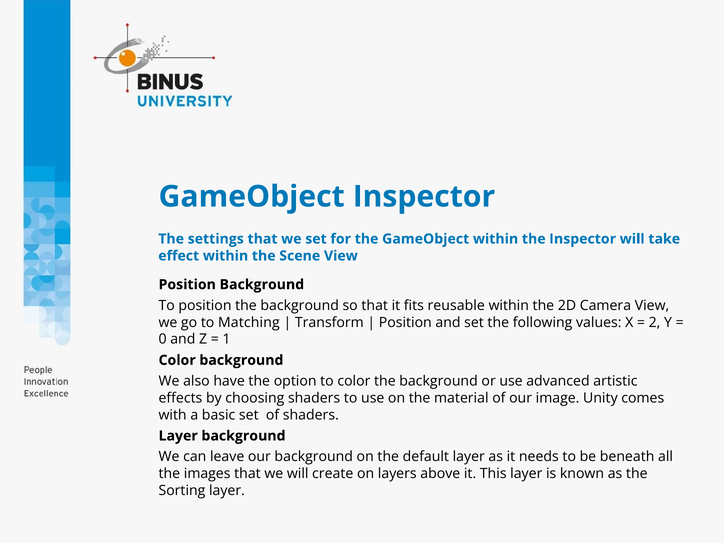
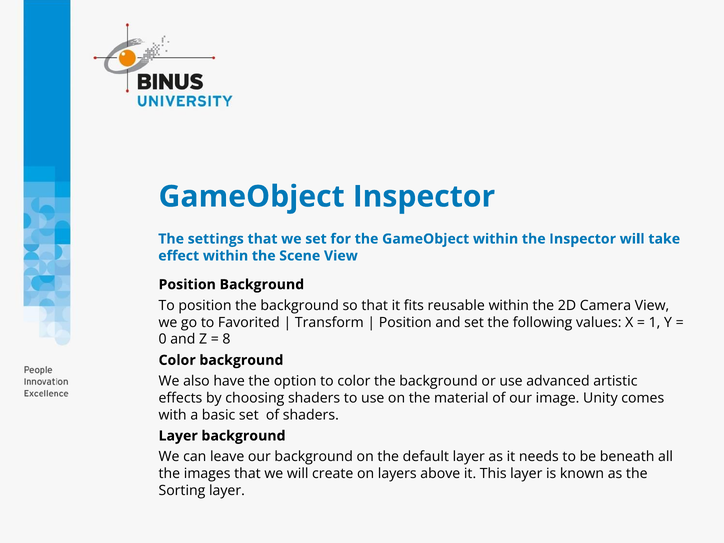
Matching: Matching -> Favorited (249, 322)
2: 2 -> 1 (655, 322)
1: 1 -> 8 (226, 339)
